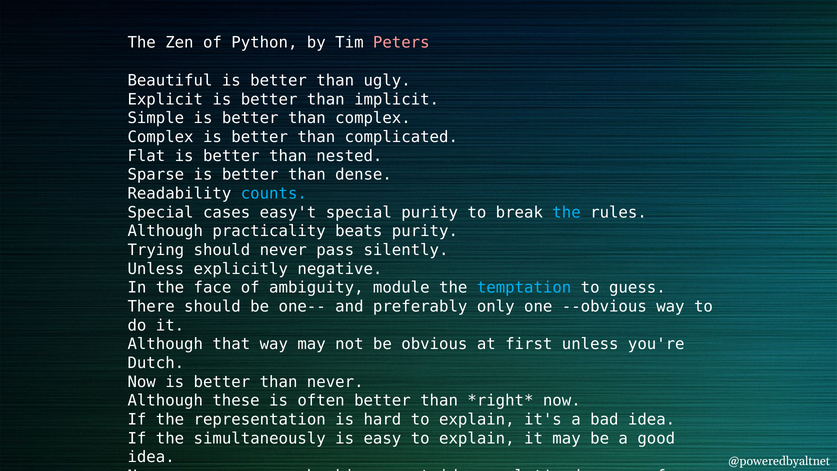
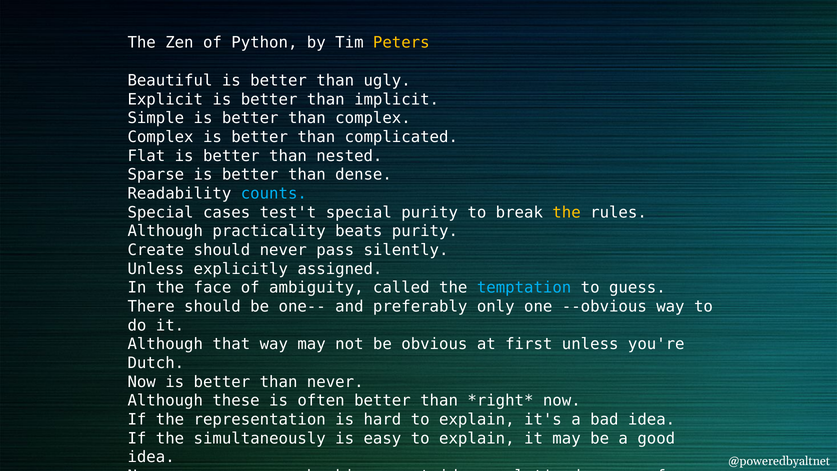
Peters colour: pink -> yellow (401, 43)
easy't: easy't -> test't (288, 212)
the colour: light blue -> yellow (567, 212)
Trying: Trying -> Create (156, 250)
negative: negative -> assigned (340, 269)
module: module -> called (401, 288)
